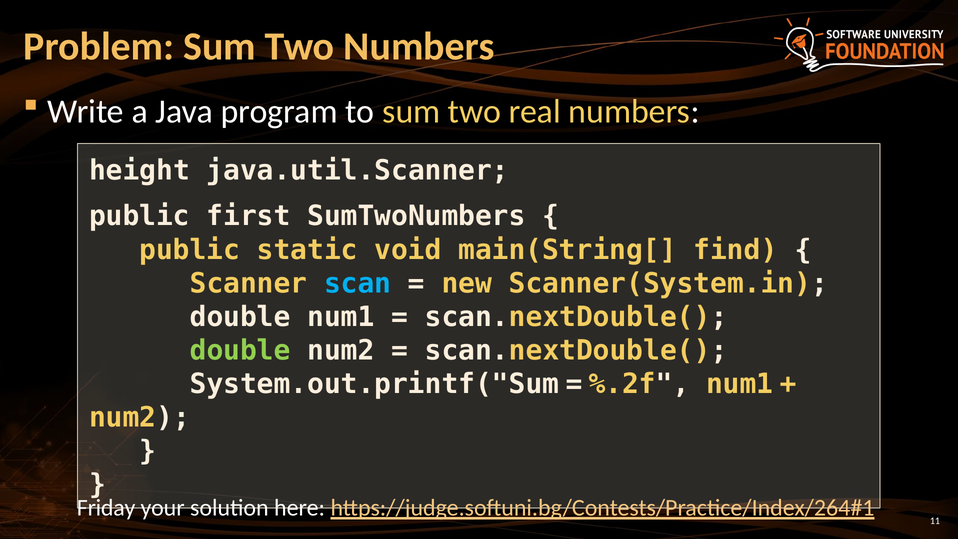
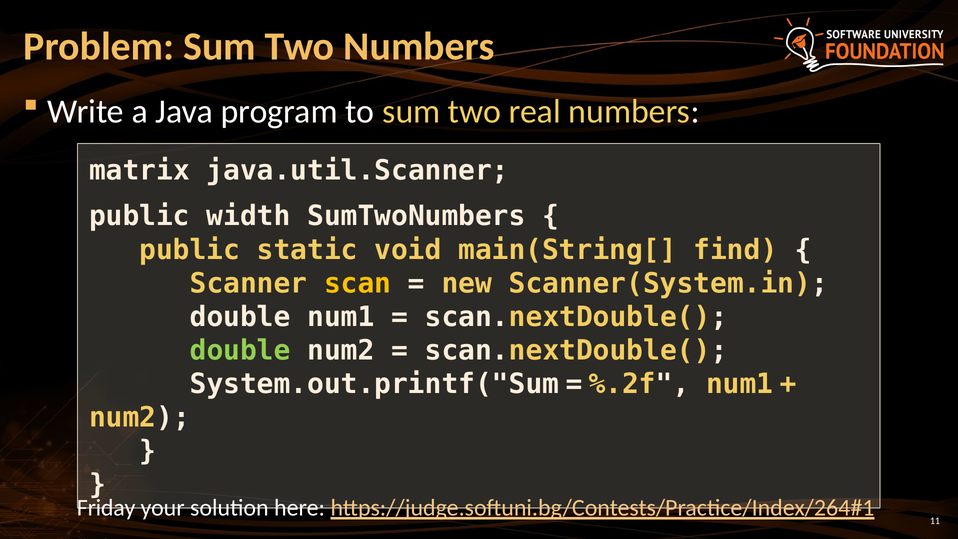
height: height -> matrix (139, 171)
first: first -> width (249, 216)
scan colour: light blue -> yellow (358, 283)
